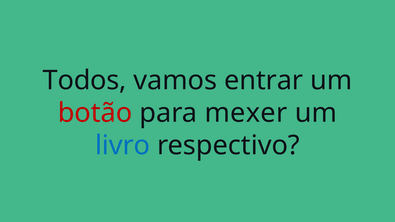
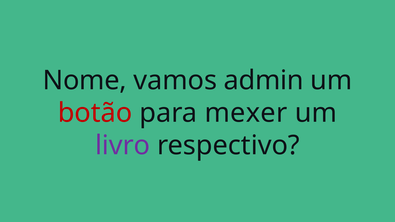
Todos: Todos -> Nome (85, 80)
entrar: entrar -> admin (264, 80)
livro colour: blue -> purple (123, 146)
